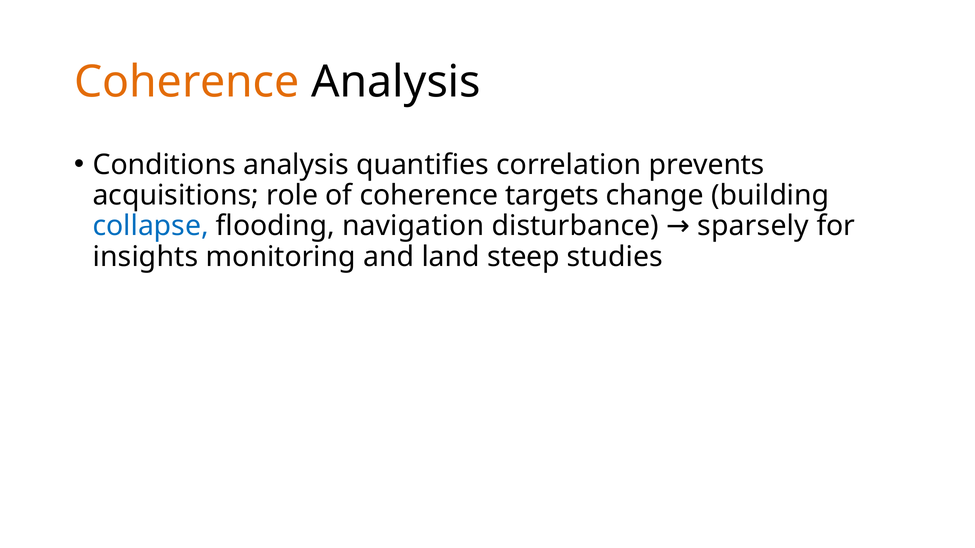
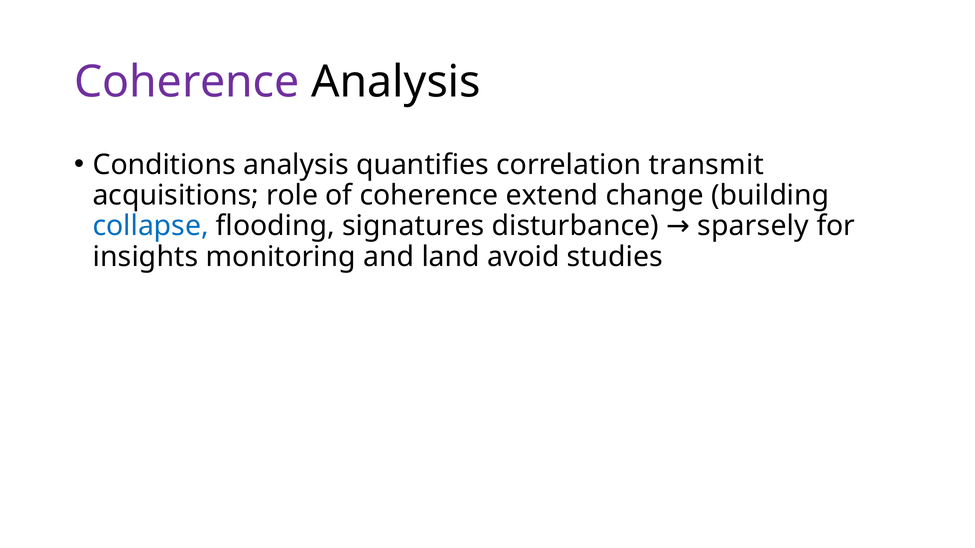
Coherence colour: orange -> purple (187, 82)
prevents: prevents -> transmit (706, 165)
targets: targets -> extend (552, 196)
navigation: navigation -> signatures (413, 226)
steep: steep -> avoid (523, 257)
